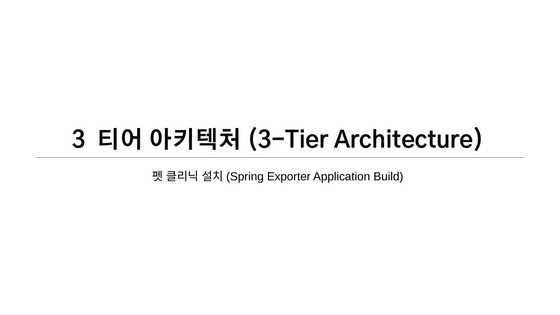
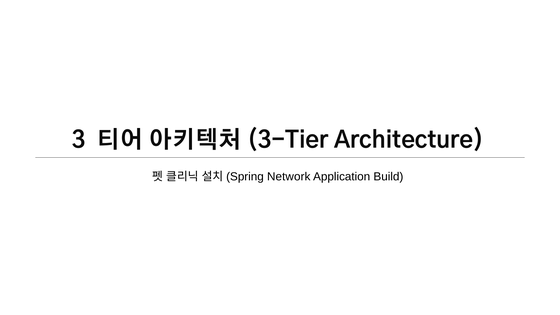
Exporter: Exporter -> Network (289, 177)
